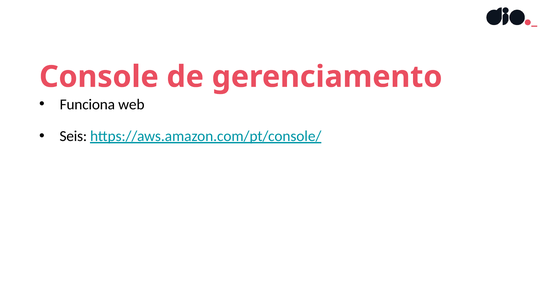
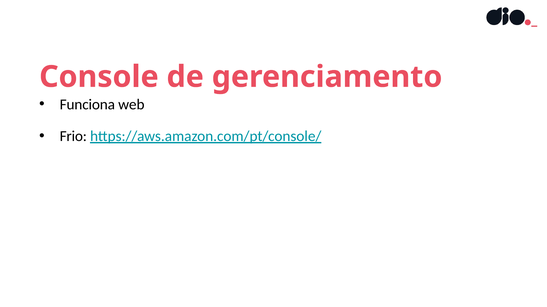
Seis: Seis -> Frio (73, 137)
